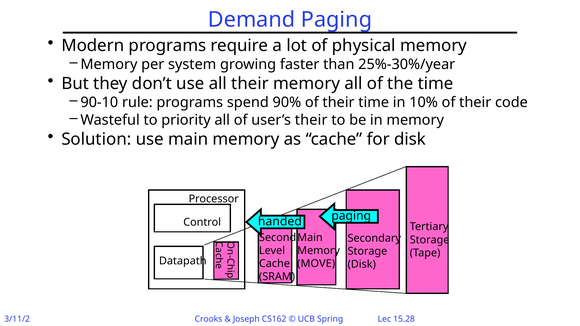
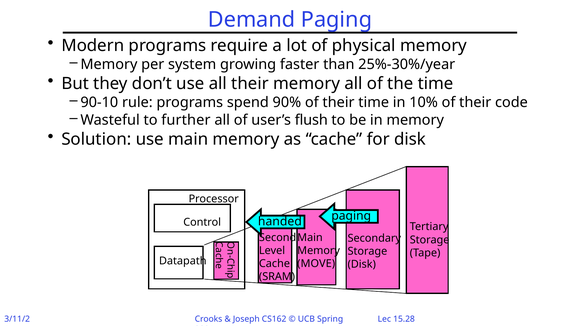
priority: priority -> further (186, 120)
user’s their: their -> flush (311, 120)
